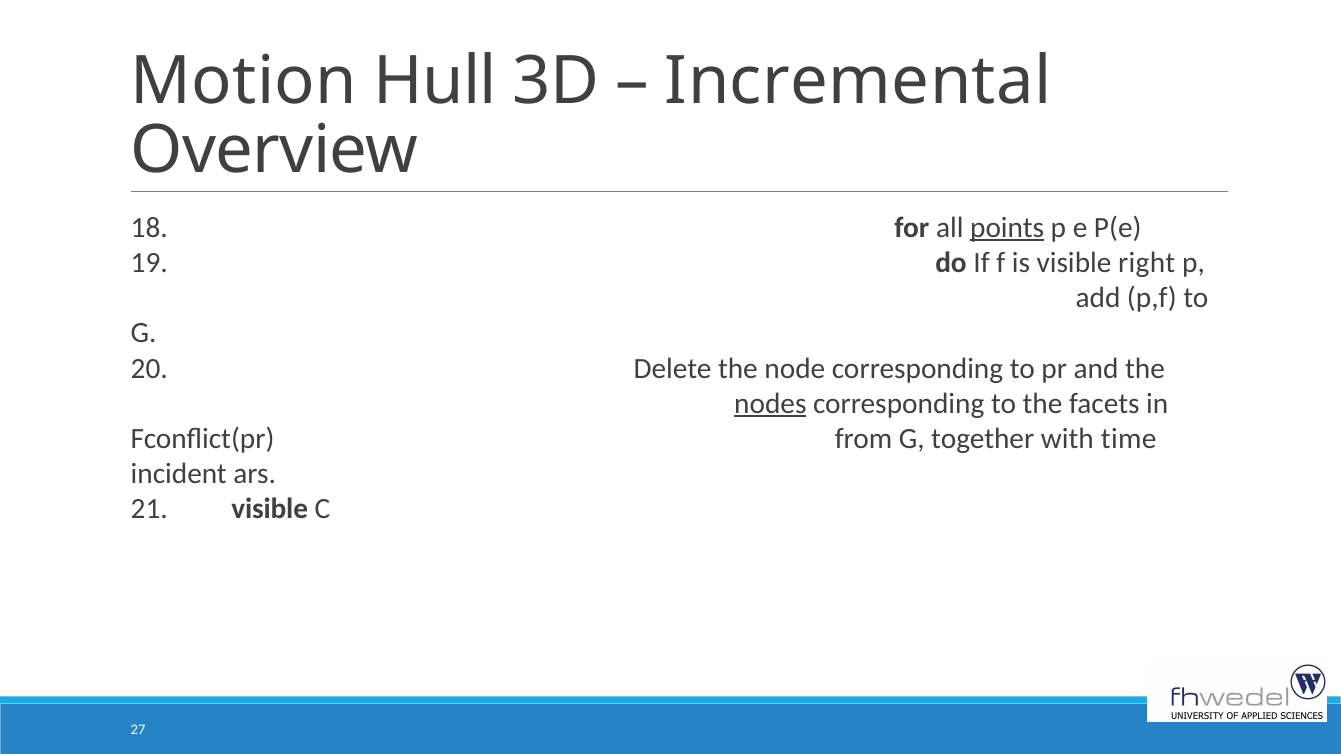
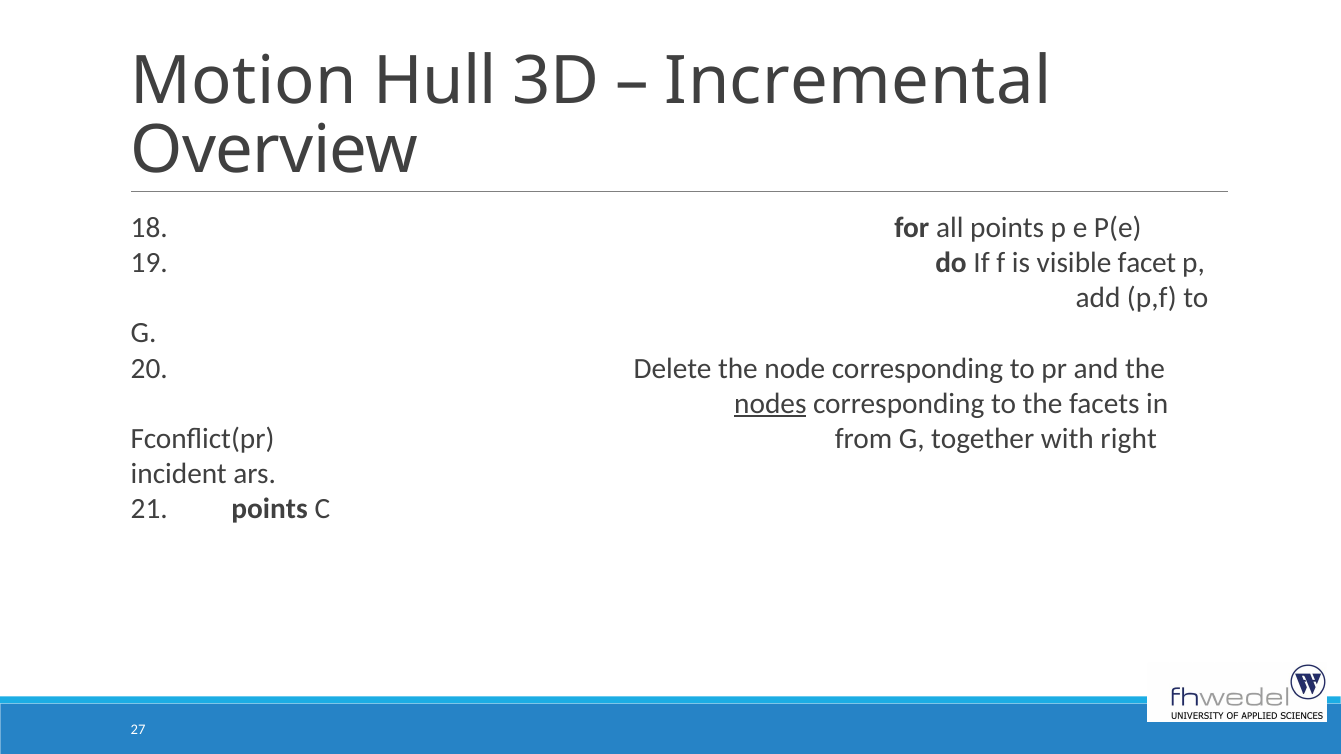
points underline: present -> none (1007, 228)
right: right -> facet (1147, 263)
time: time -> right (1129, 439)
21 visible: visible -> points (270, 509)
